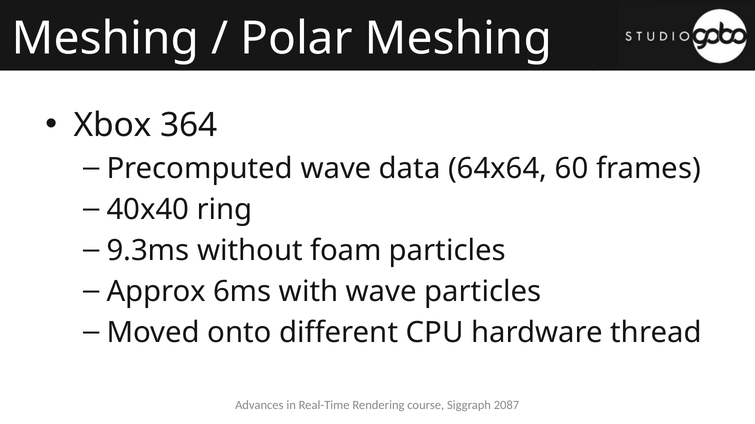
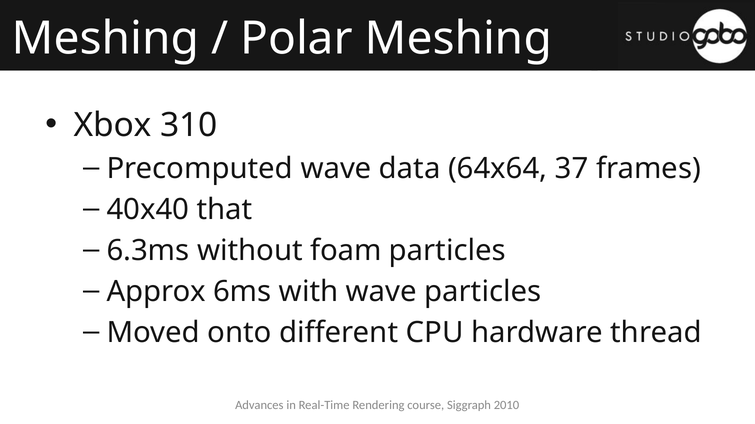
364: 364 -> 310 (189, 125)
60: 60 -> 37 (572, 169)
ring: ring -> that (225, 210)
9.3ms: 9.3ms -> 6.3ms (148, 251)
2087: 2087 -> 2010 (506, 406)
